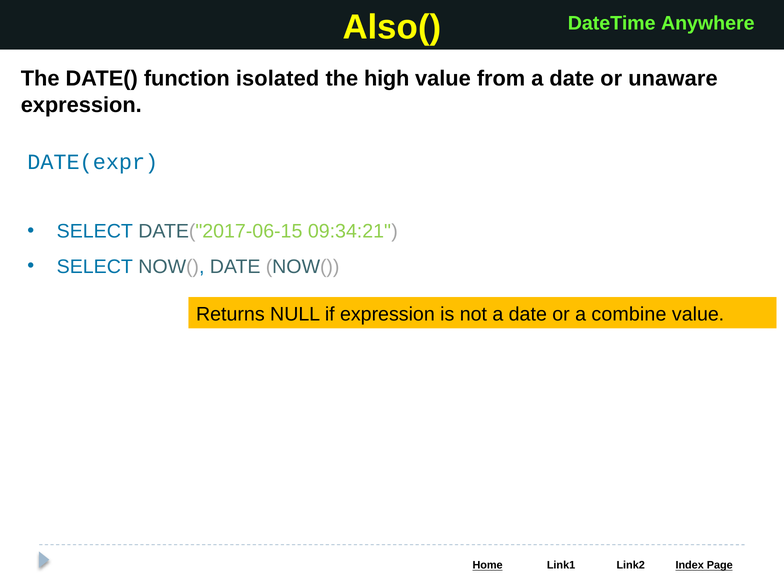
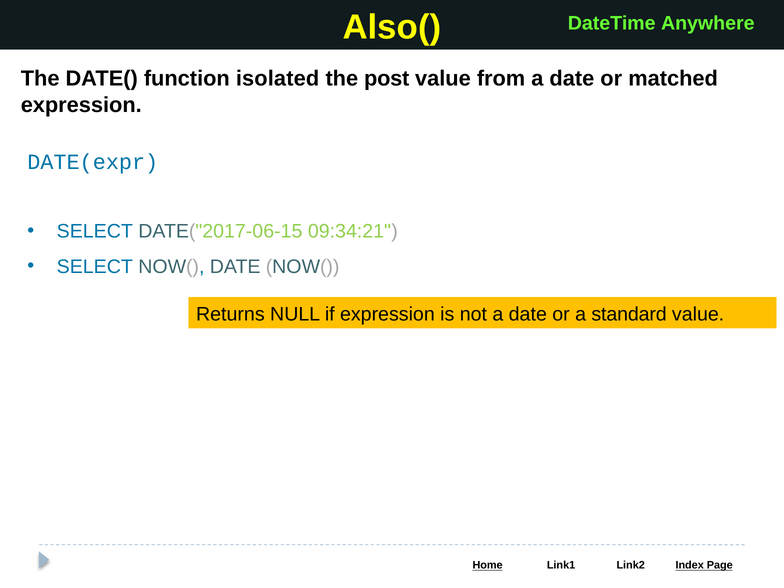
high: high -> post (387, 79)
unaware: unaware -> matched (673, 79)
combine: combine -> standard (629, 314)
